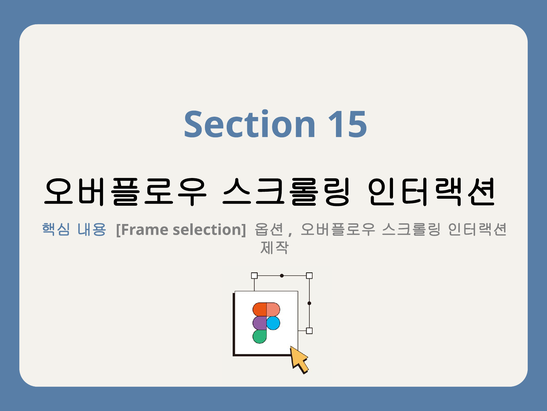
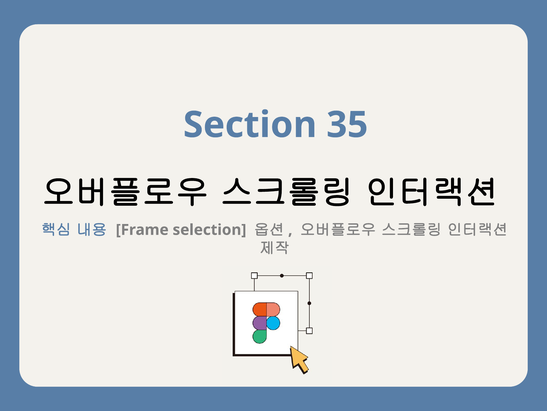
15: 15 -> 35 (347, 125)
